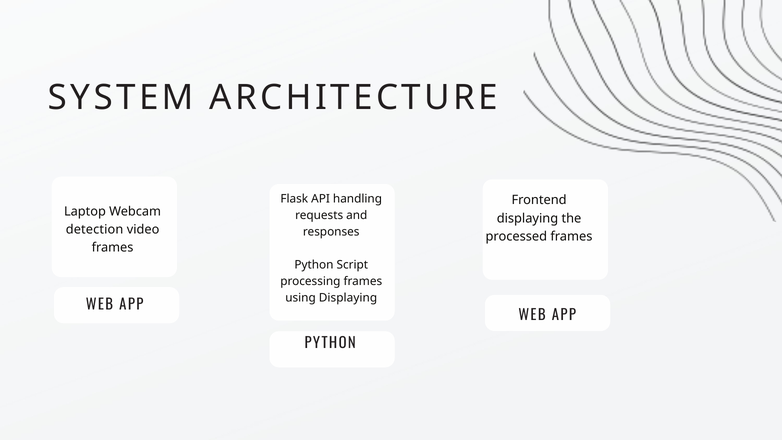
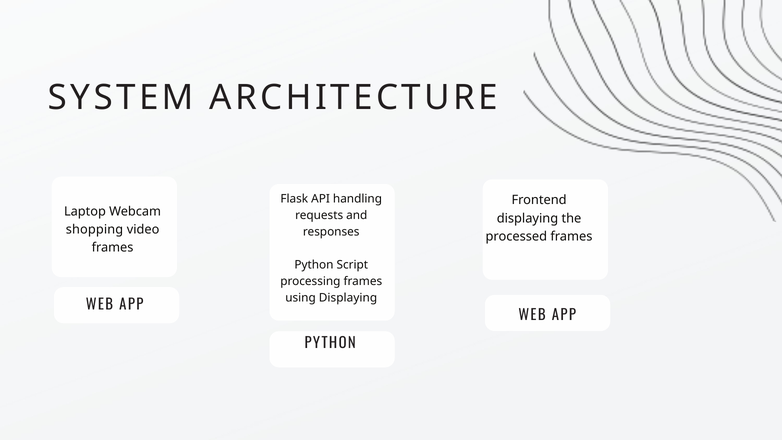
detection: detection -> shopping (95, 229)
